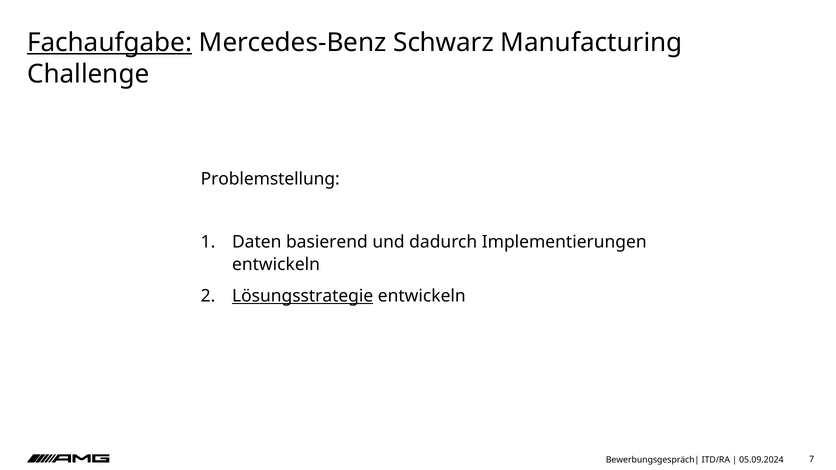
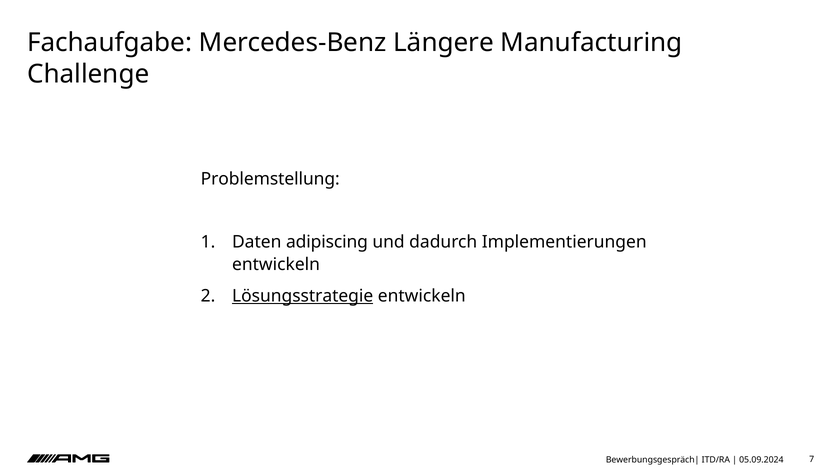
Fachaufgabe underline: present -> none (110, 43)
Schwarz: Schwarz -> Längere (444, 43)
basierend: basierend -> adipiscing (327, 242)
